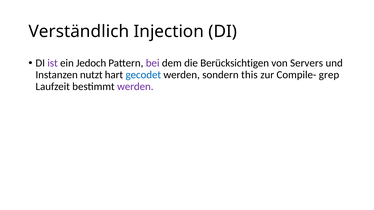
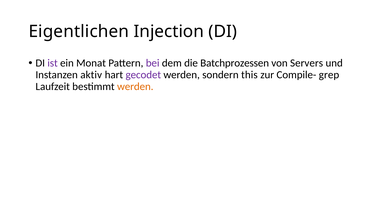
Verständlich: Verständlich -> Eigentlichen (79, 31)
Jedoch: Jedoch -> Monat (91, 63)
Berücksichtigen: Berücksichtigen -> Batchprozessen (235, 63)
nutzt: nutzt -> aktiv (91, 75)
gecodet colour: blue -> purple (143, 75)
werden colour: purple -> orange (135, 87)
